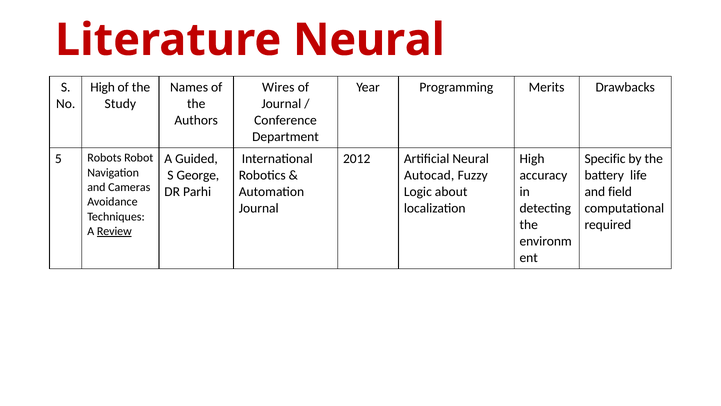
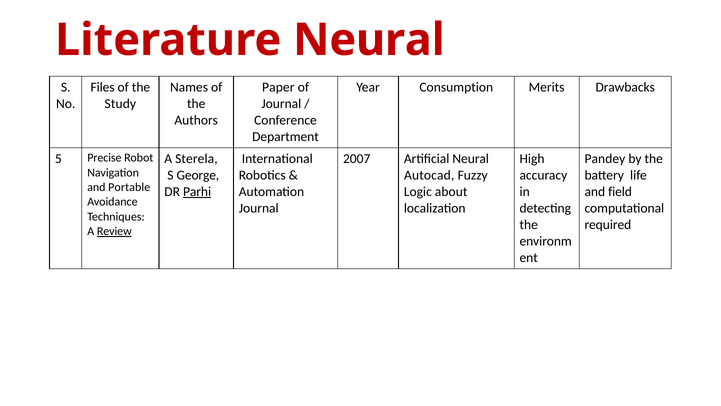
High: High -> Files (103, 87)
Wires: Wires -> Paper (278, 87)
Programming: Programming -> Consumption (456, 87)
Robots: Robots -> Precise (104, 158)
Guided: Guided -> Sterela (196, 159)
2012: 2012 -> 2007 (357, 159)
Specific: Specific -> Pandey (605, 159)
Cameras: Cameras -> Portable (129, 187)
Parhi underline: none -> present (197, 192)
